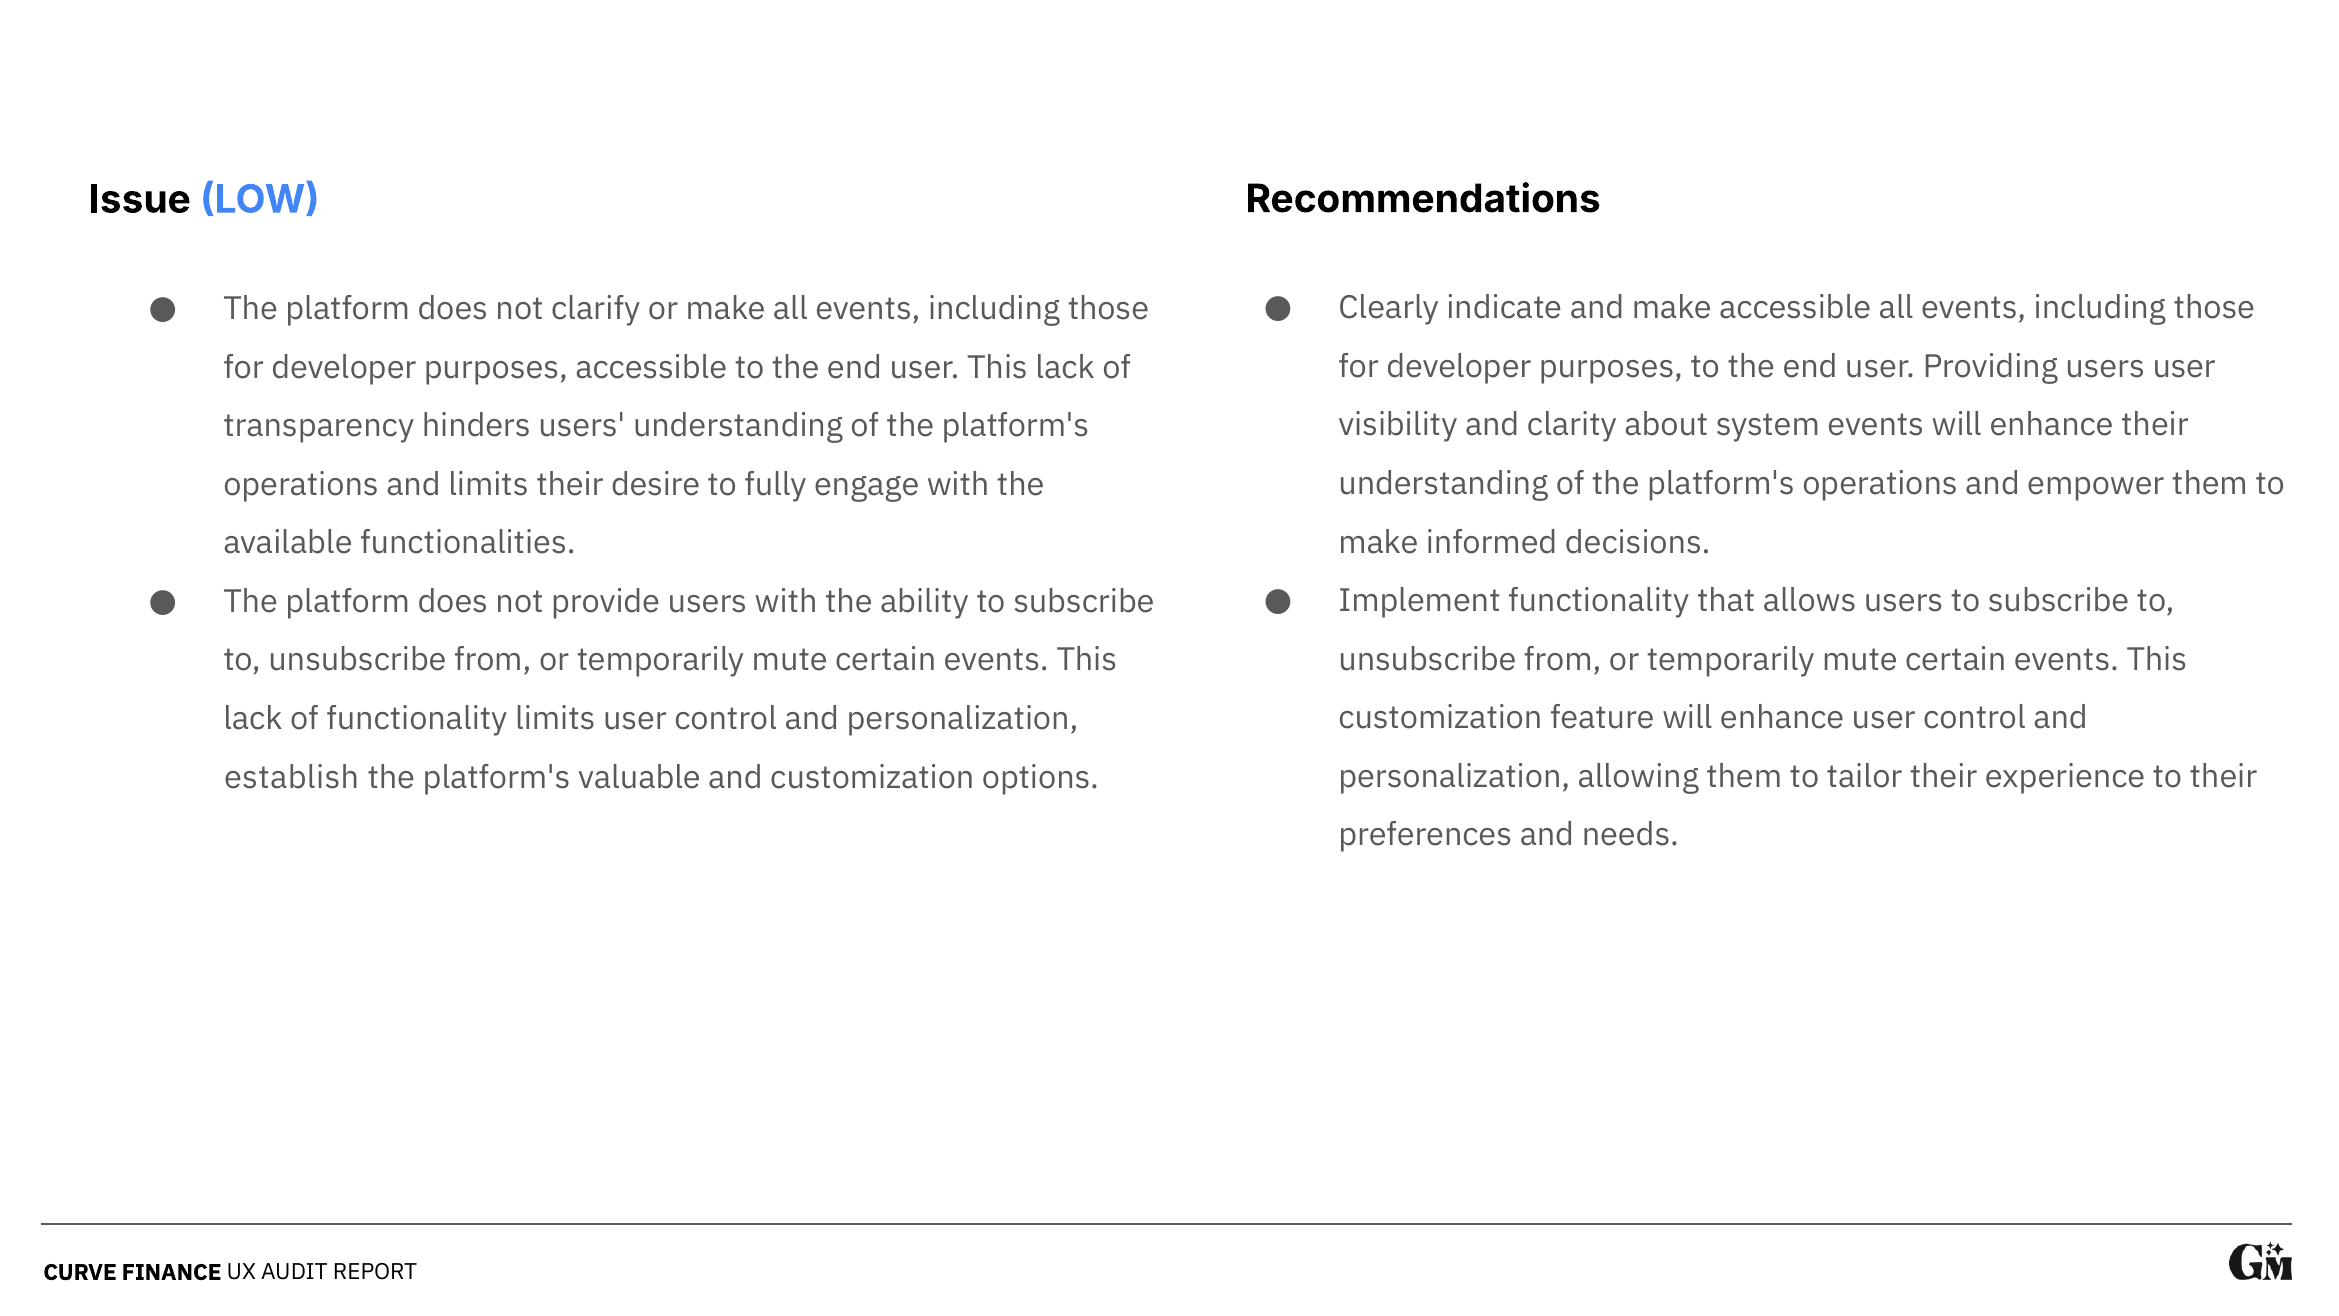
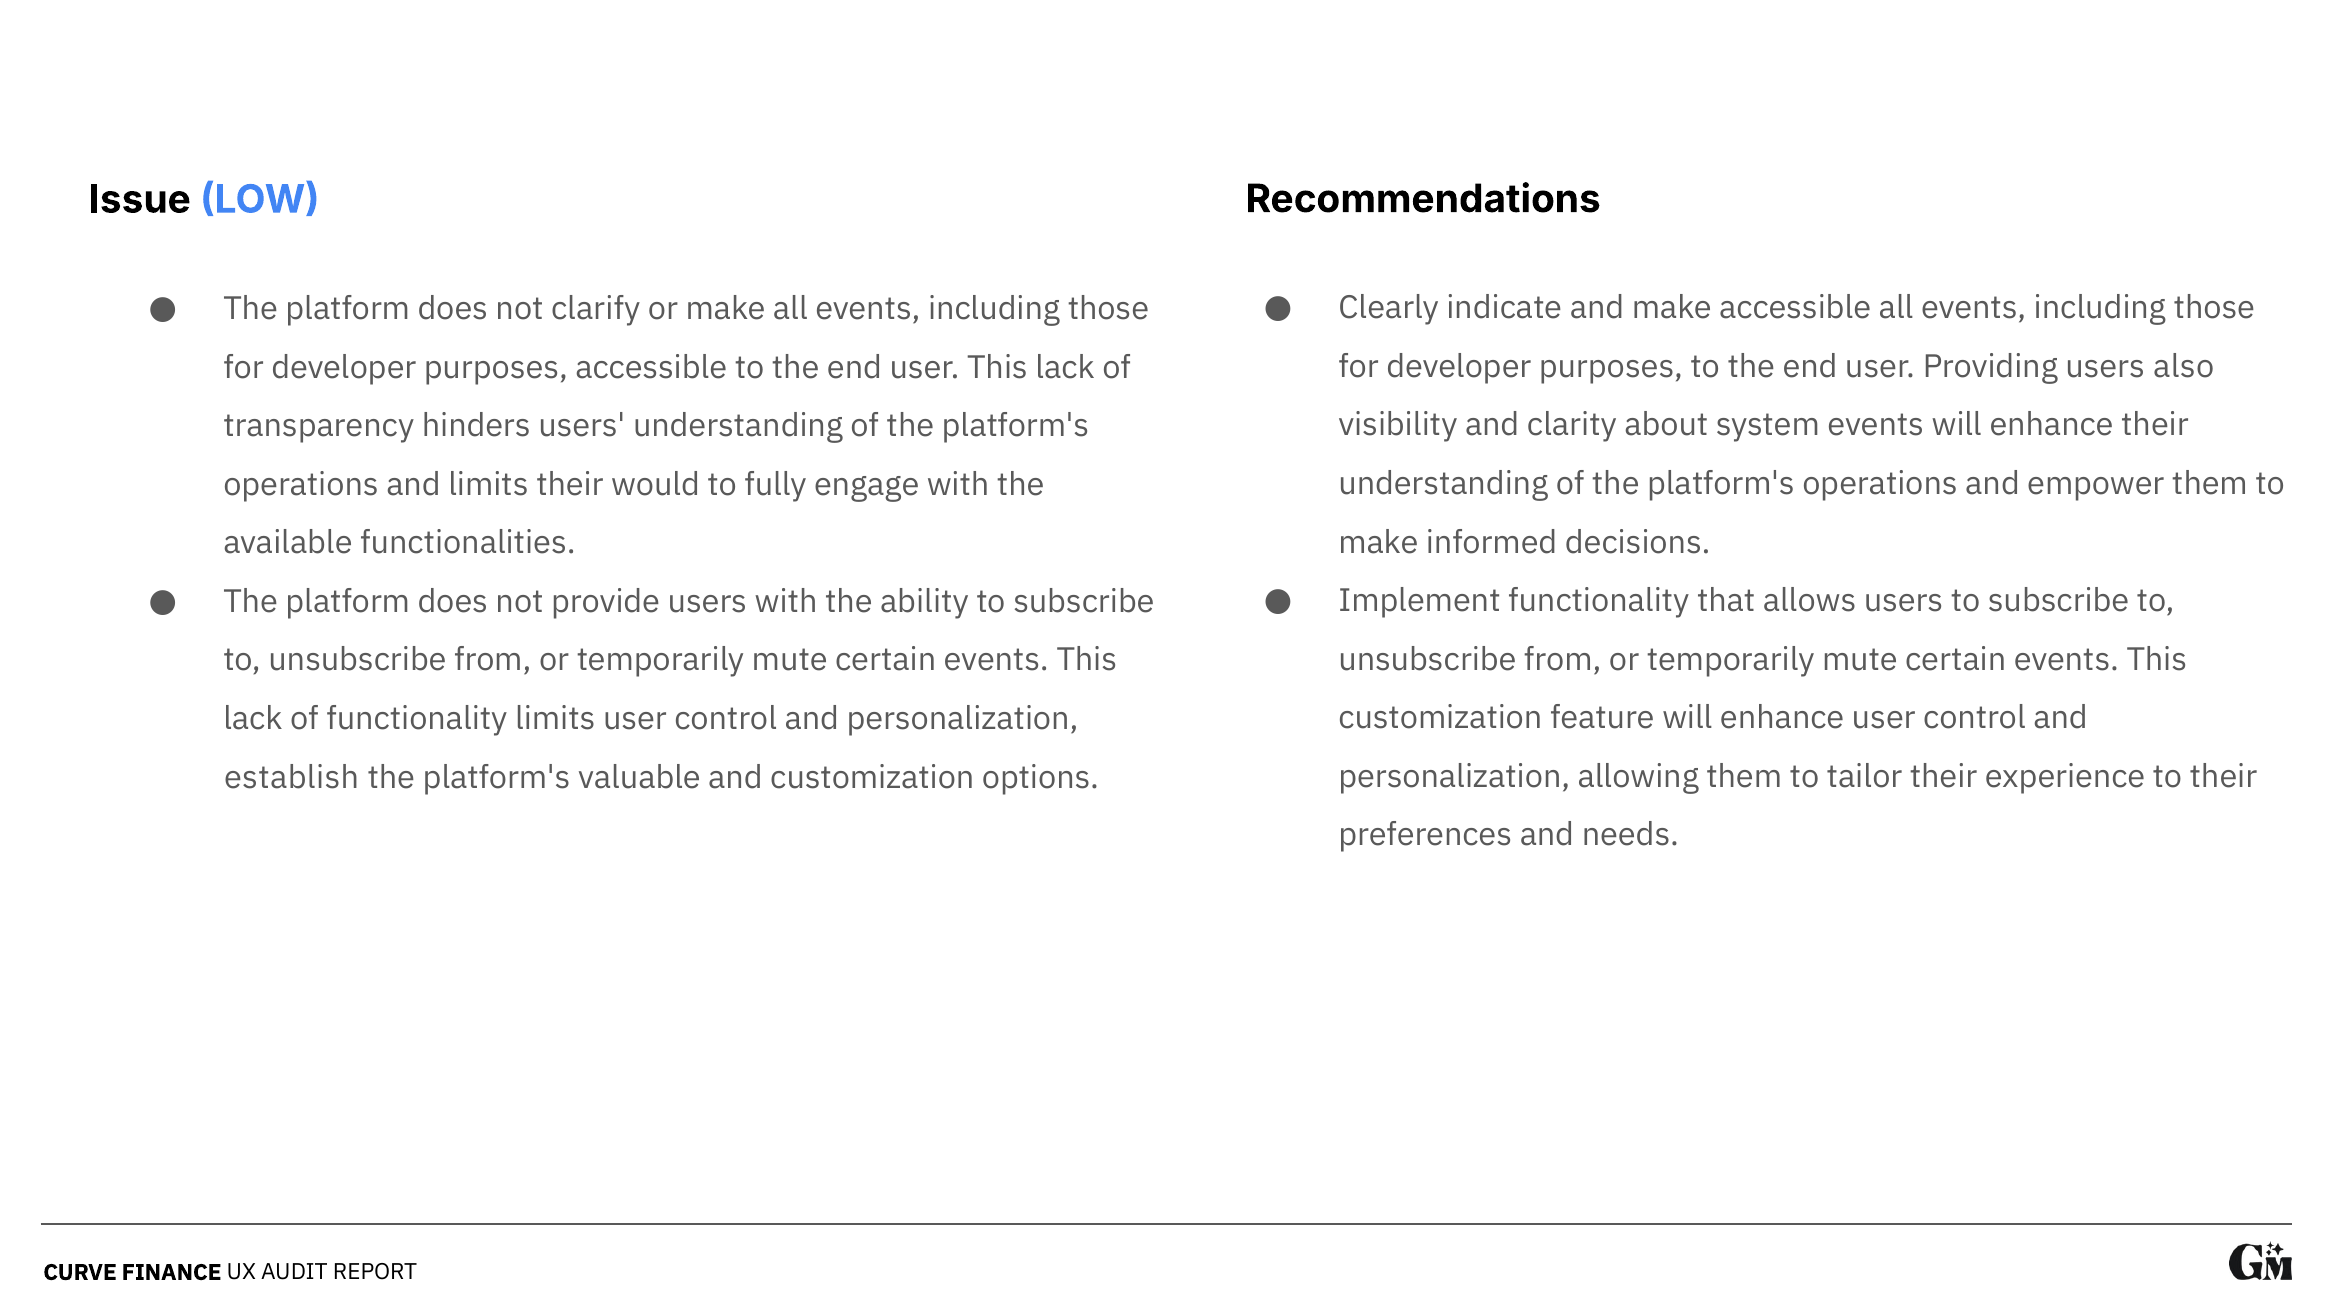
users user: user -> also (2184, 366)
desire: desire -> would (656, 484)
